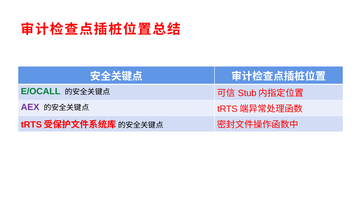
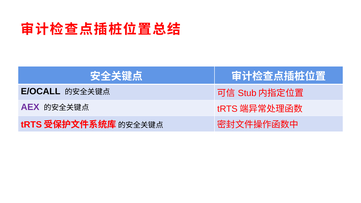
E/OCALL colour: green -> black (41, 91)
